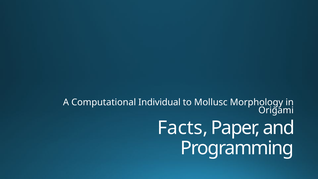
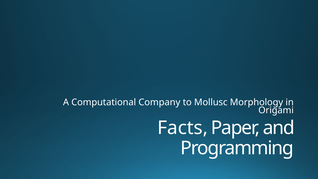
Individual: Individual -> Company (159, 102)
